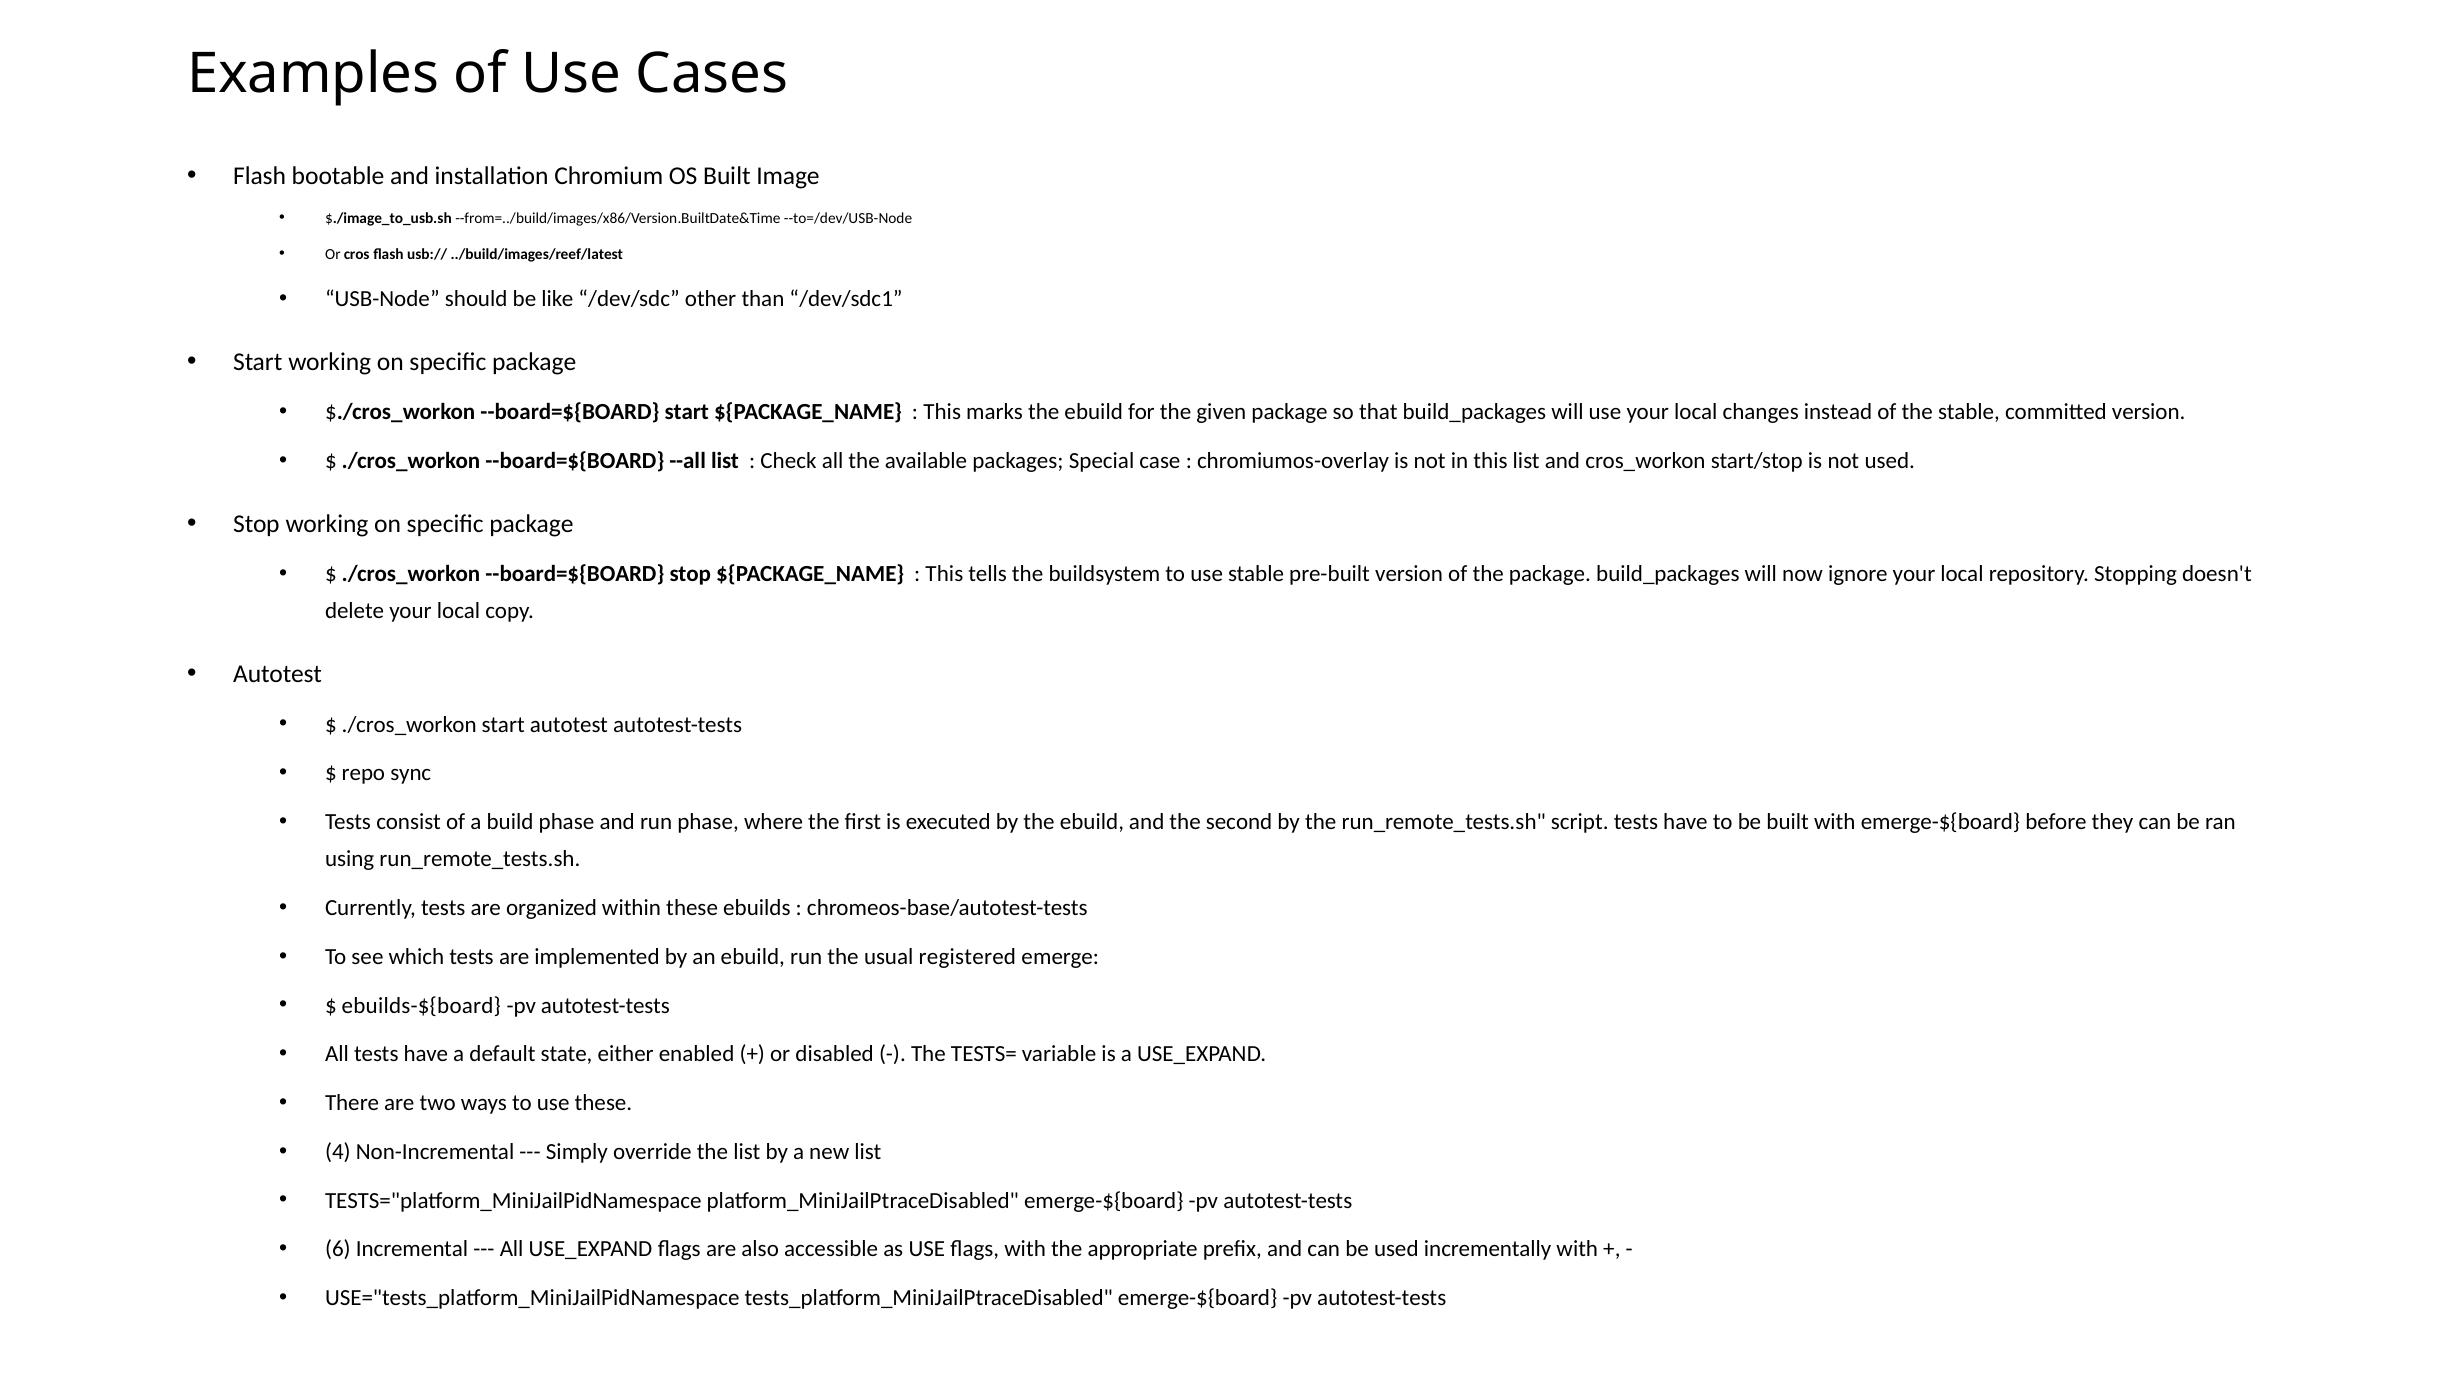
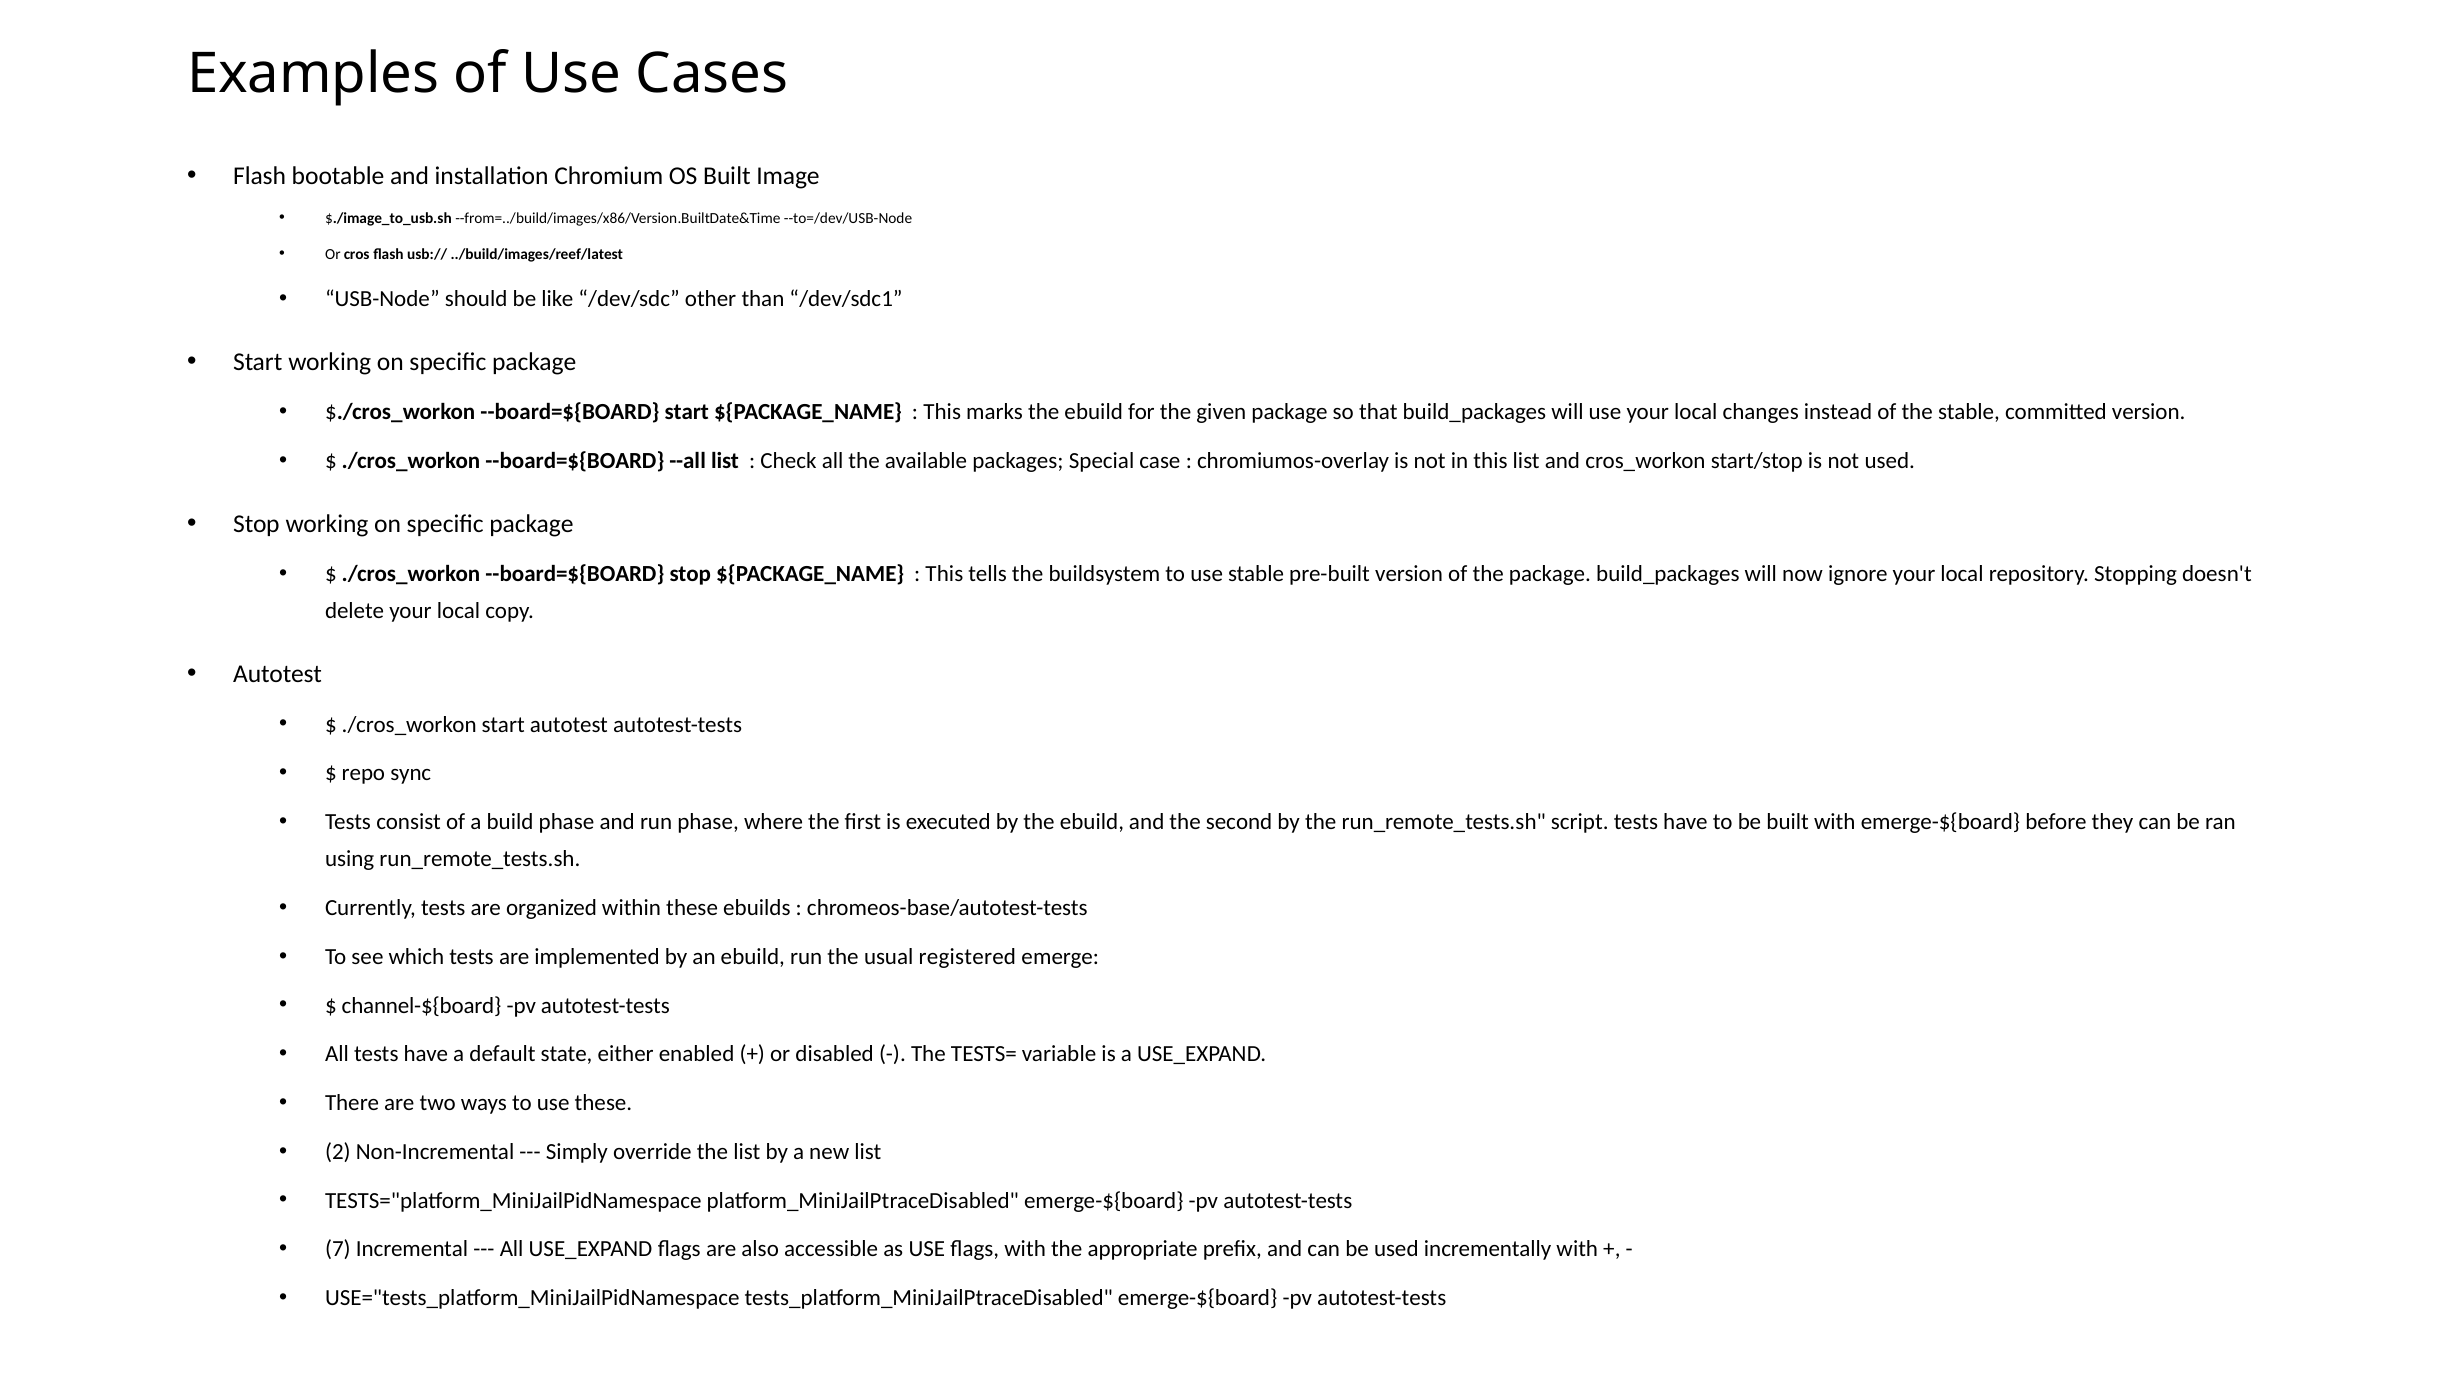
ebuilds-${board: ebuilds-${board -> channel-${board (422, 1006)
4: 4 -> 2 (338, 1152)
6: 6 -> 7 (338, 1250)
